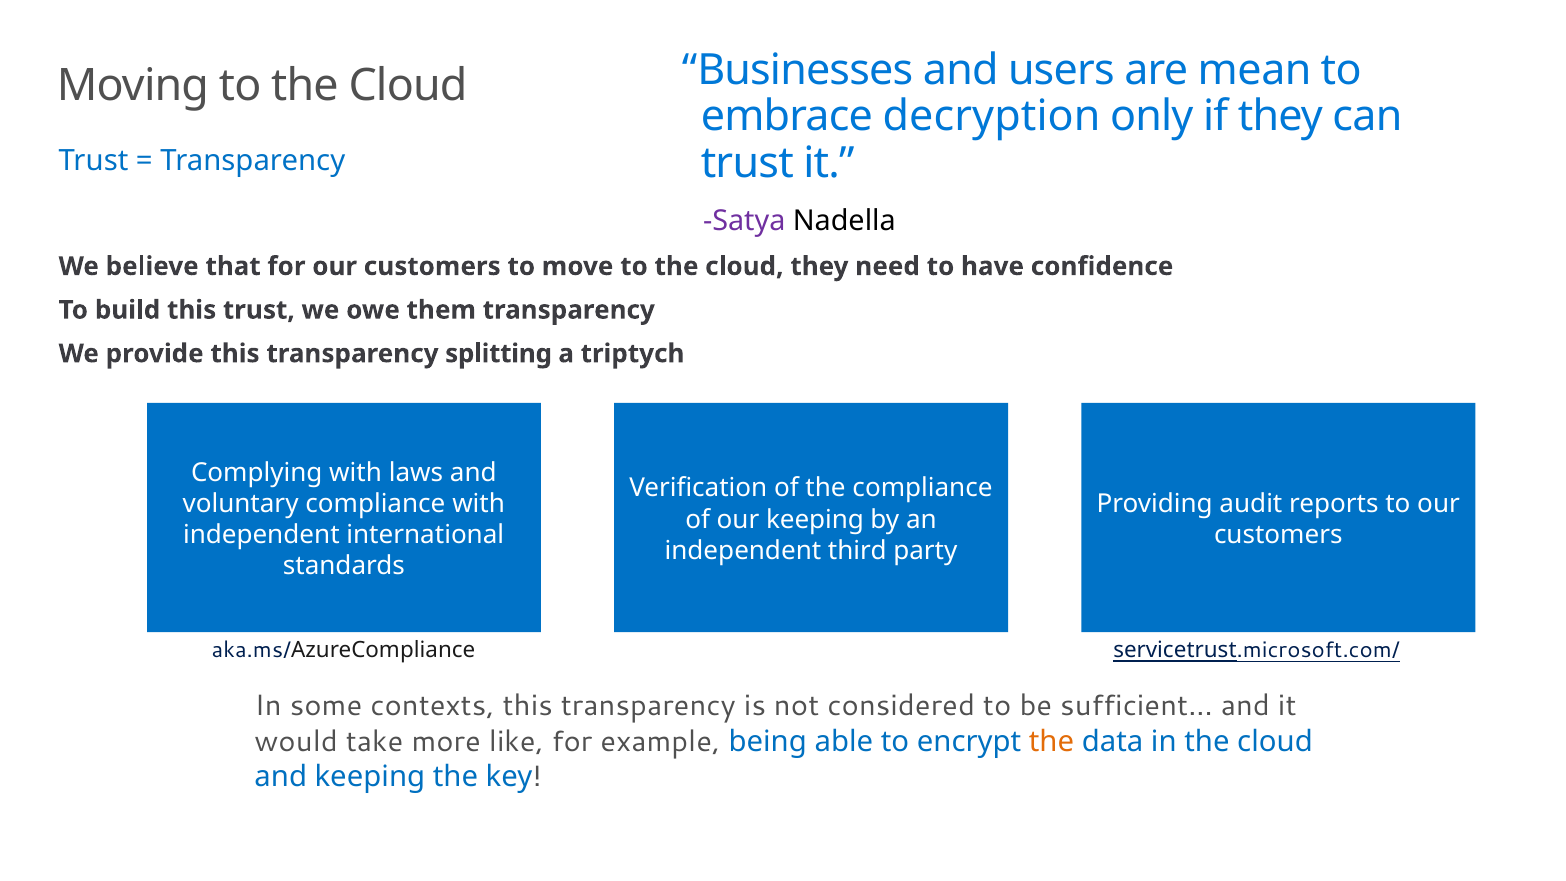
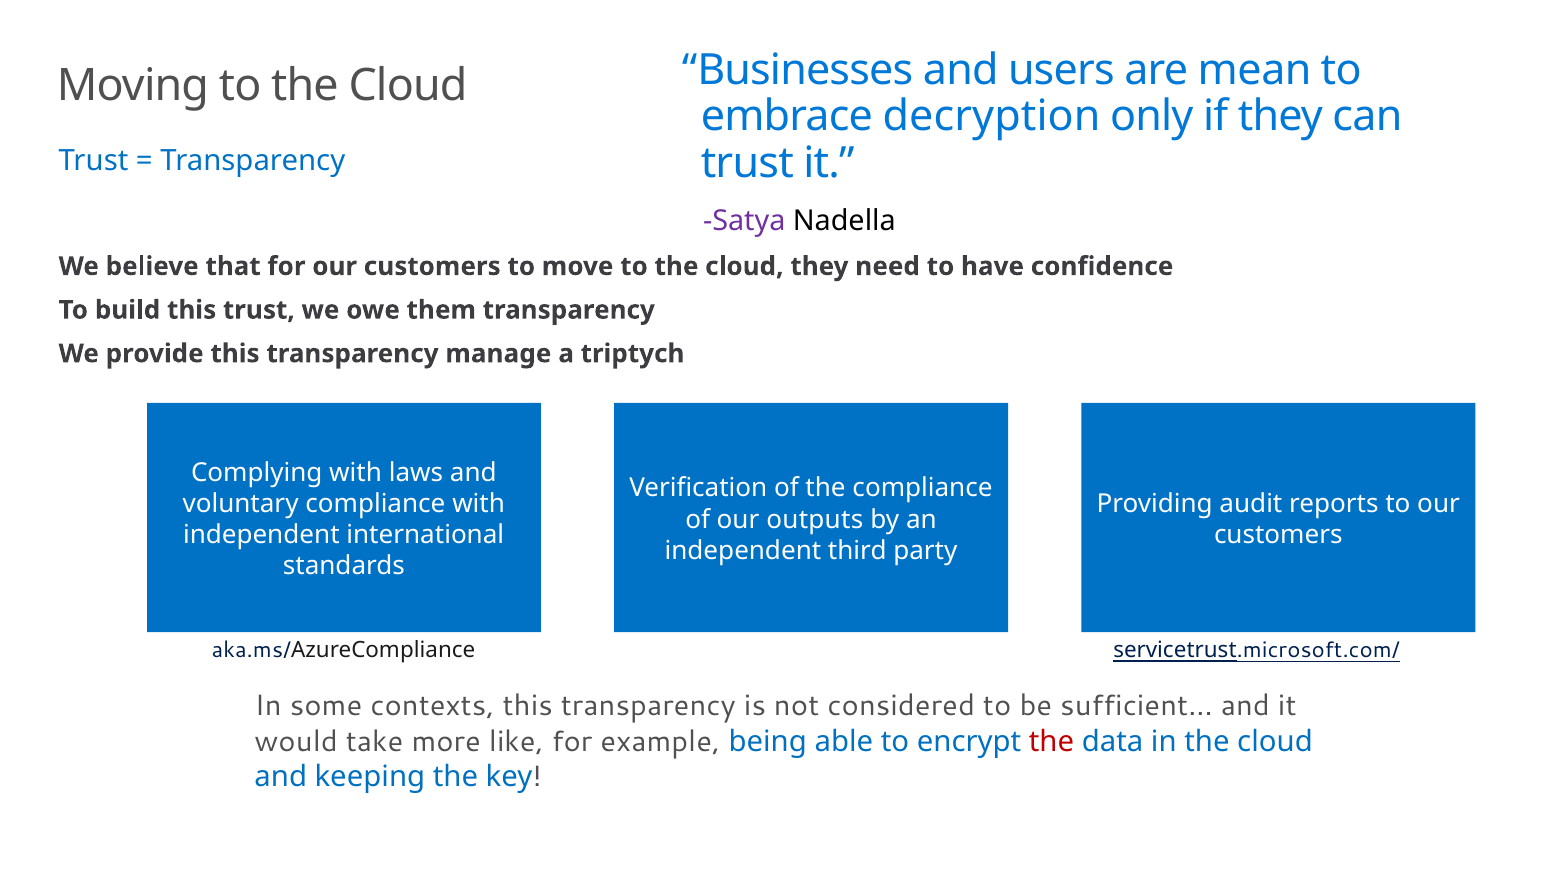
splitting: splitting -> manage (498, 354)
our keeping: keeping -> outputs (815, 519)
the colour: orange -> red (1051, 741)
